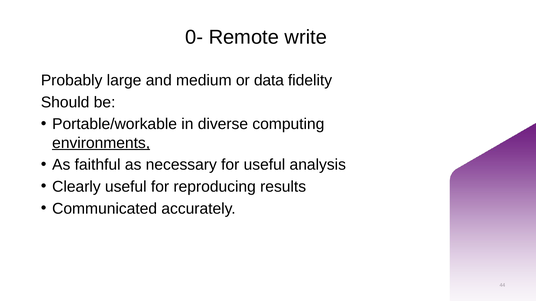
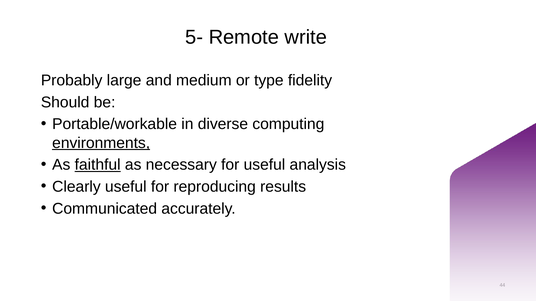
0-: 0- -> 5- (194, 37)
data: data -> type (269, 81)
faithful underline: none -> present (98, 165)
